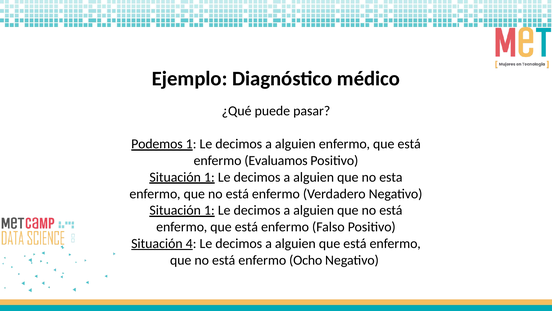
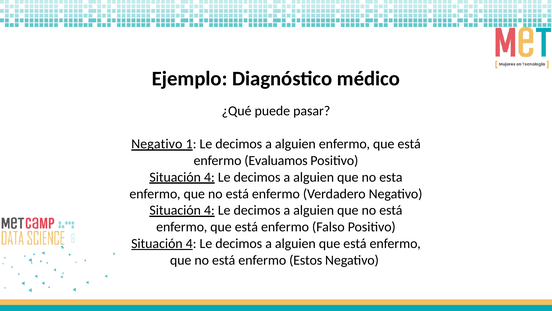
Podemos: Podemos -> Negativo (157, 144)
1: 1 -> 4 (209, 177)
1: 1 -> 4 (209, 210)
Ocho: Ocho -> Estos (306, 260)
